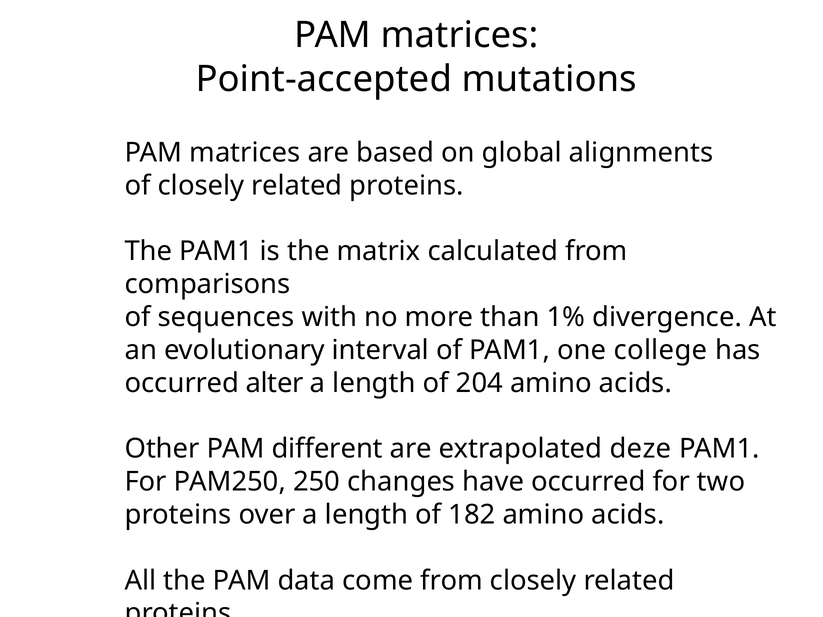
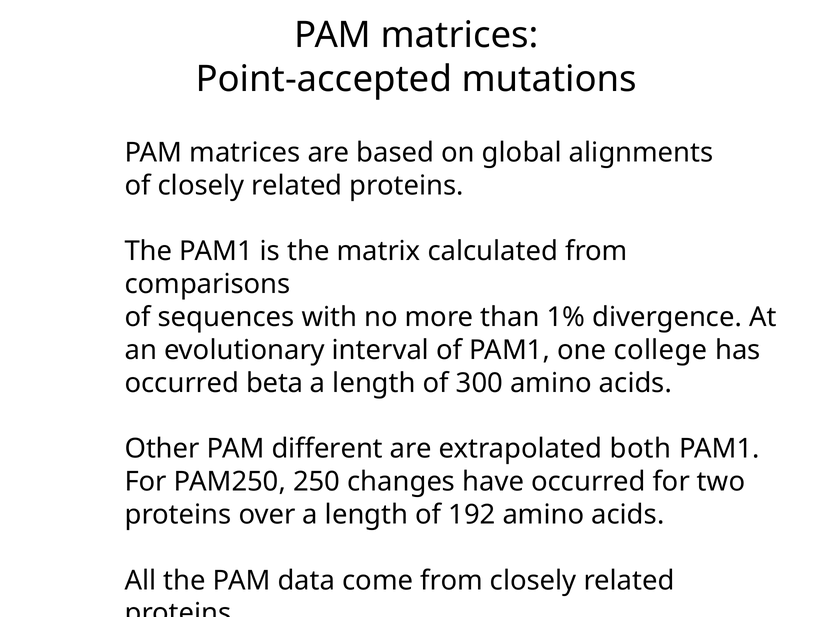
alter: alter -> beta (275, 383)
204: 204 -> 300 (479, 383)
deze: deze -> both (641, 449)
182: 182 -> 192 (472, 515)
